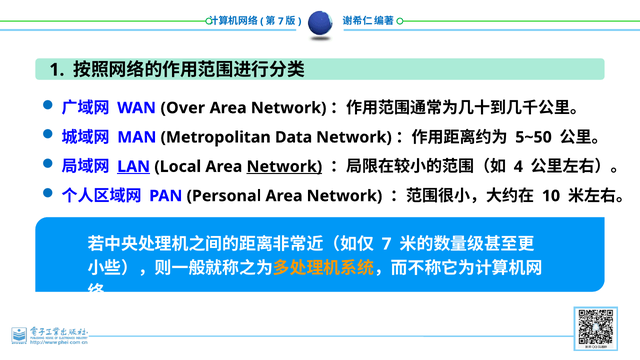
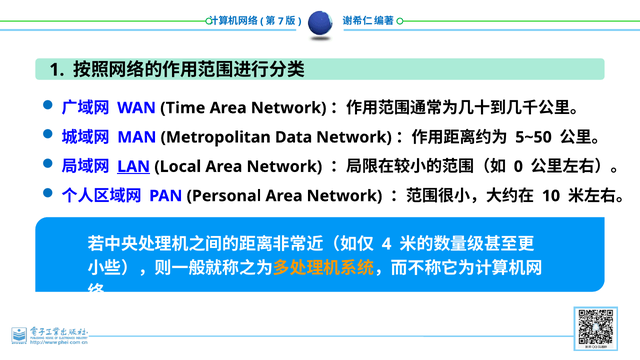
Over: Over -> Time (183, 108)
Network underline: present -> none (284, 167)
4: 4 -> 0 (518, 167)
7: 7 -> 4 (387, 244)
